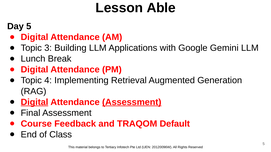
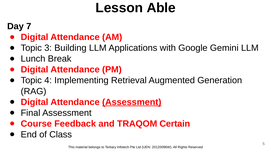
Day 5: 5 -> 7 (29, 26)
Digital underline: present -> none (35, 102)
Default: Default -> Certain (175, 124)
